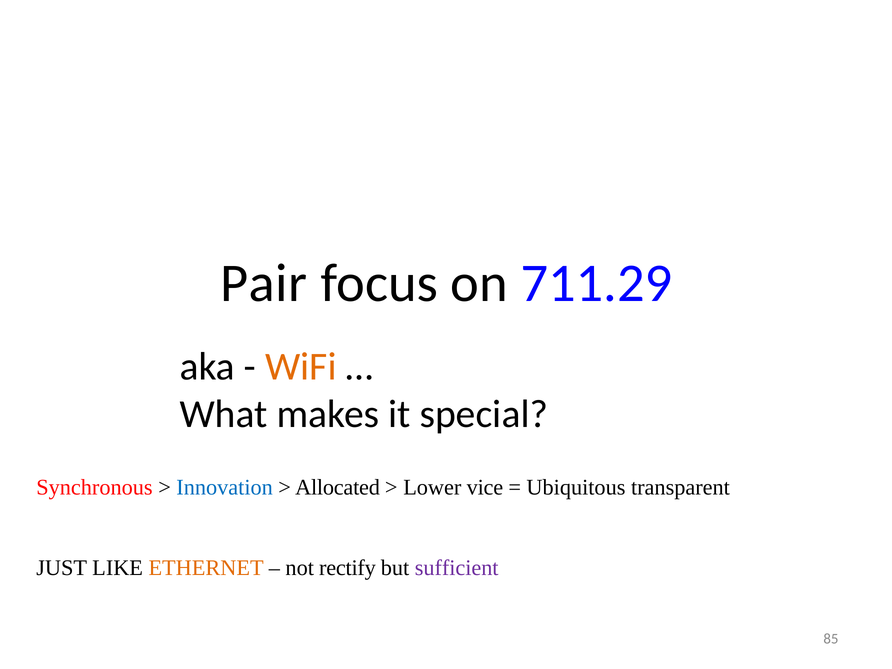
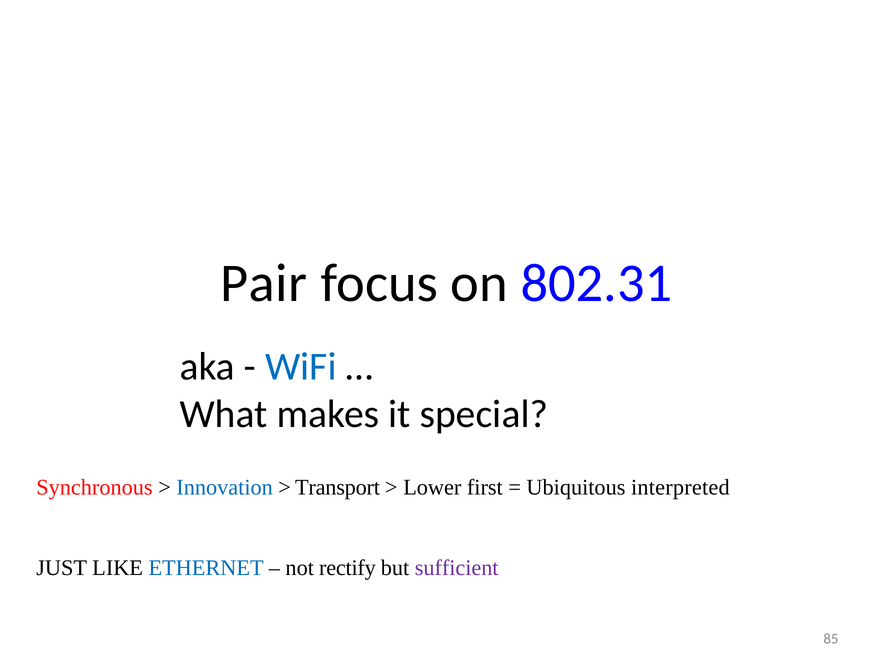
711.29: 711.29 -> 802.31 (596, 283)
WiFi colour: orange -> blue (301, 367)
Allocated: Allocated -> Transport (338, 488)
vice: vice -> first (485, 488)
transparent: transparent -> interpreted (680, 488)
ETHERNET colour: orange -> blue (206, 568)
